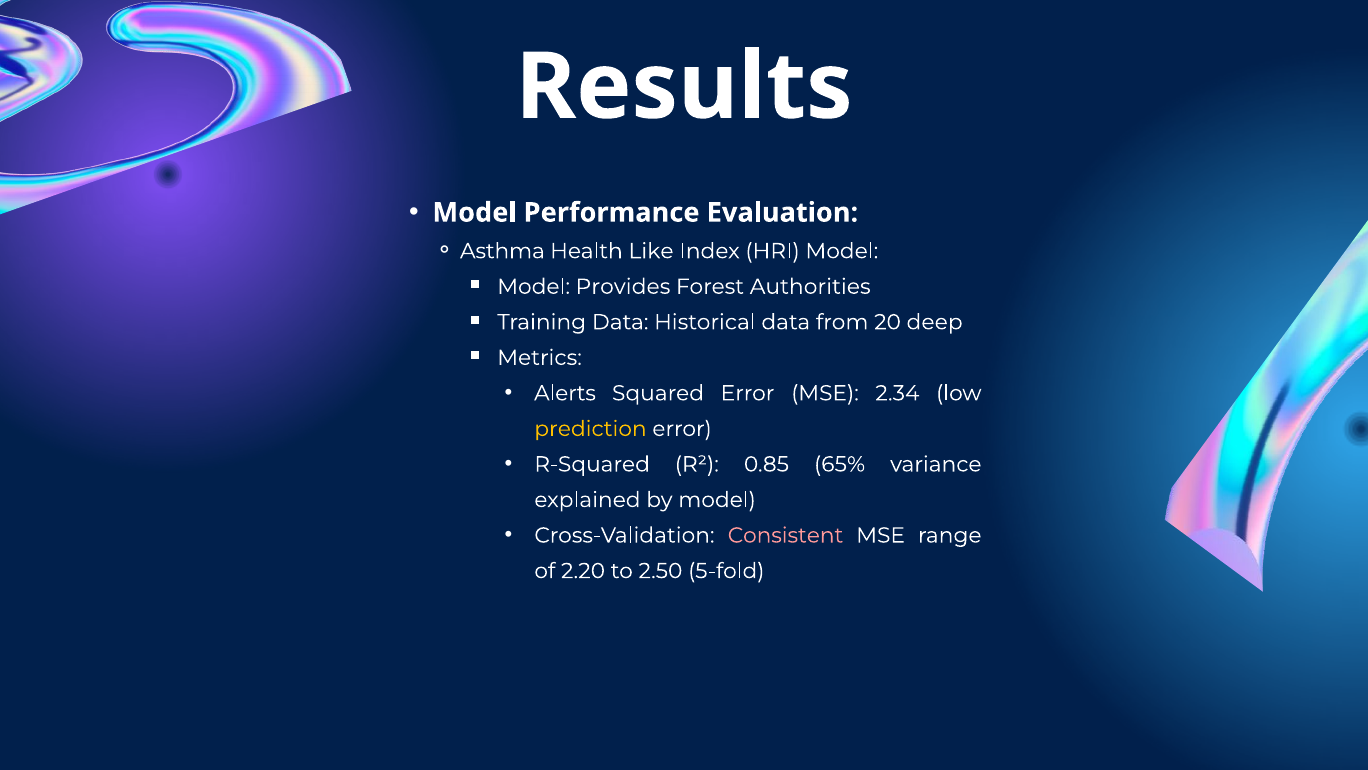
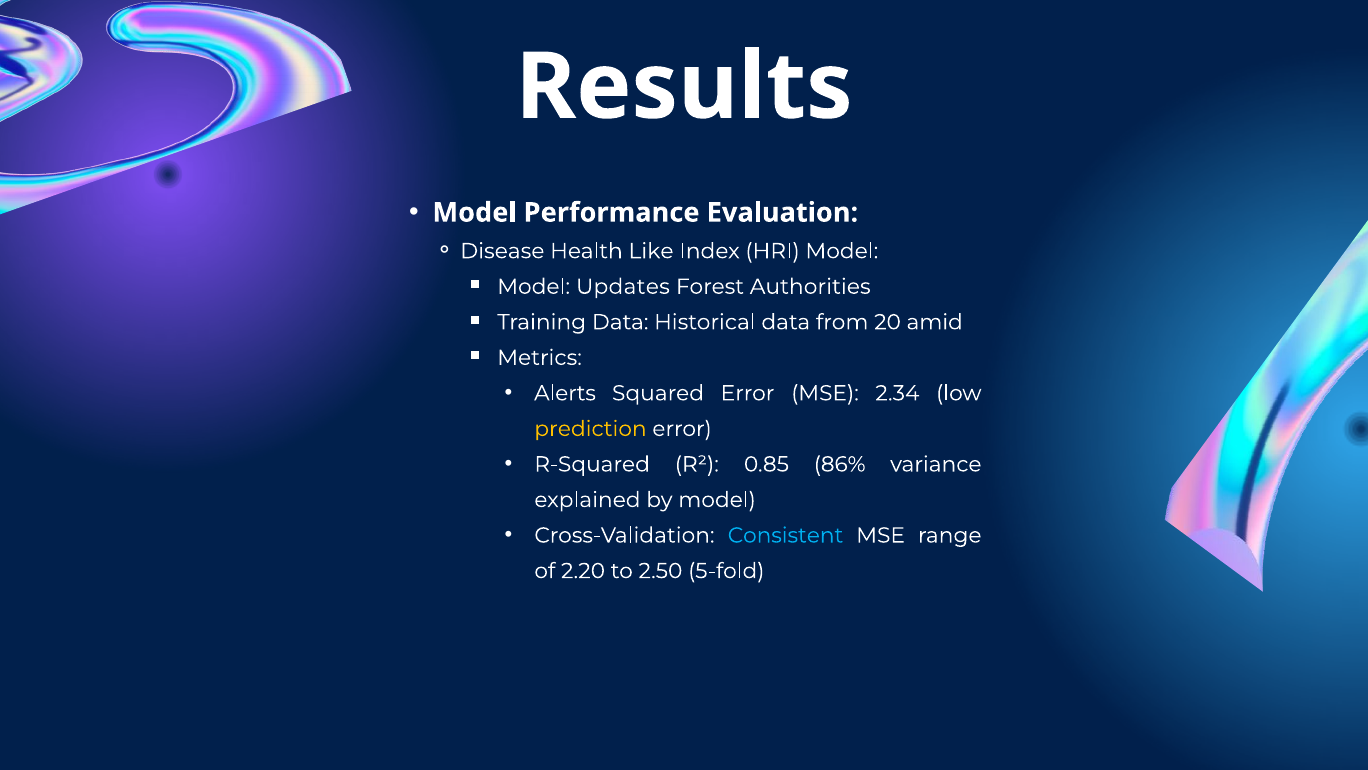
Asthma: Asthma -> Disease (502, 251)
Provides: Provides -> Updates (623, 286)
deep: deep -> amid (935, 322)
65%: 65% -> 86% (840, 464)
Consistent colour: pink -> light blue (786, 535)
